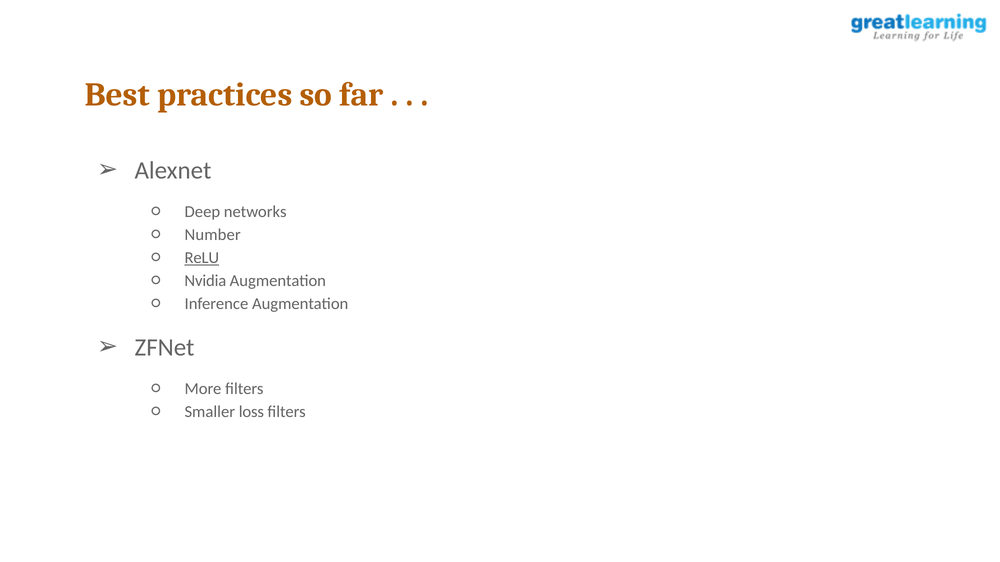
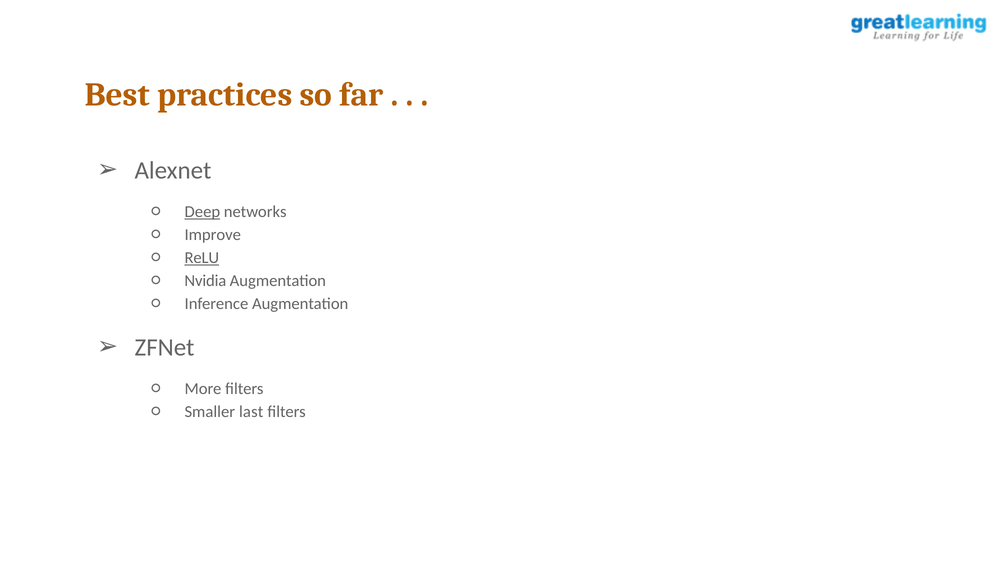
Deep underline: none -> present (202, 212)
Number: Number -> Improve (213, 235)
loss: loss -> last (251, 412)
